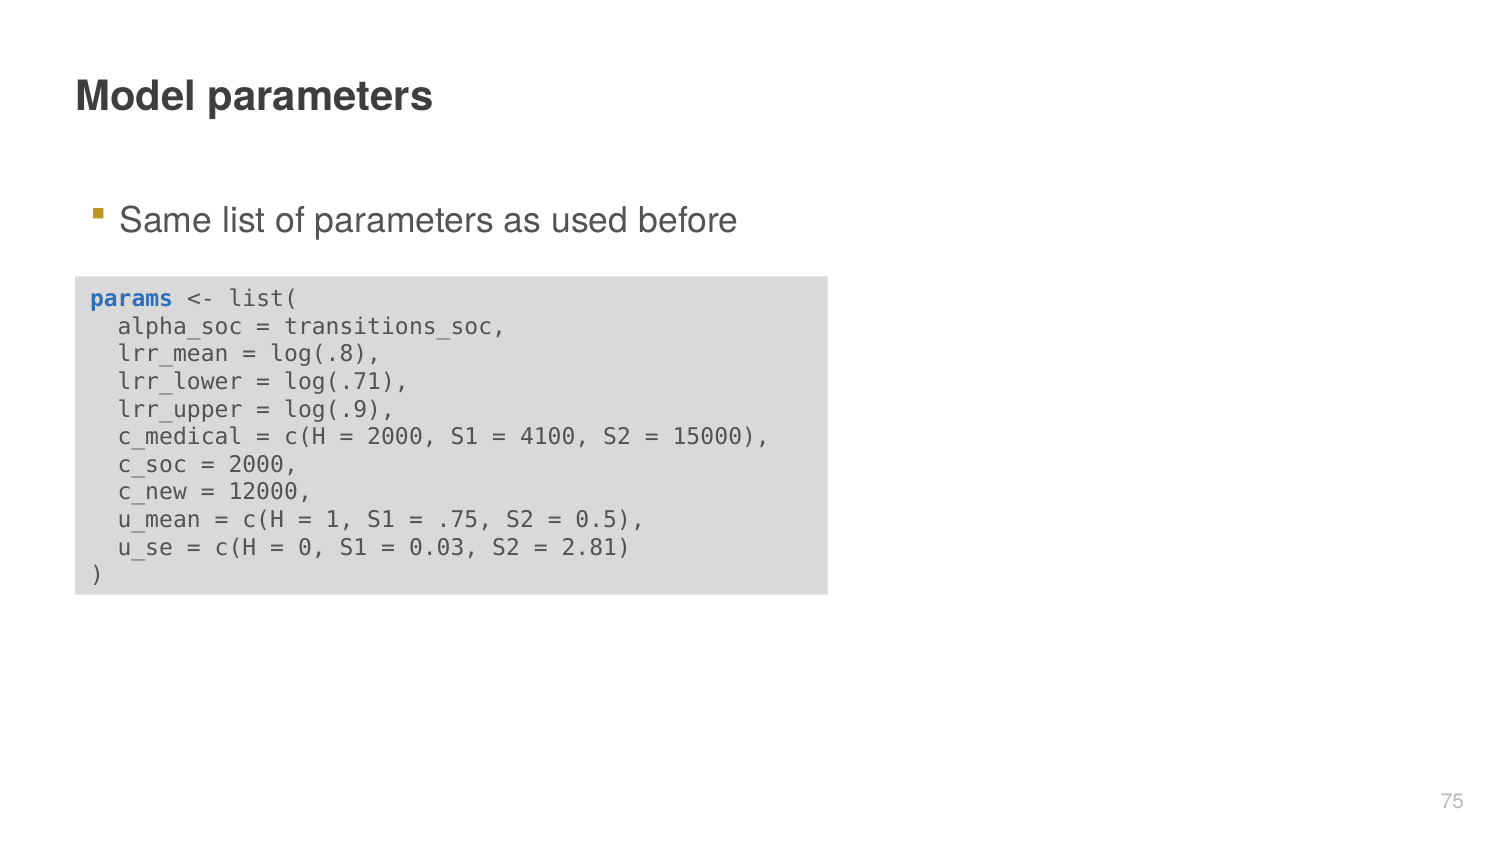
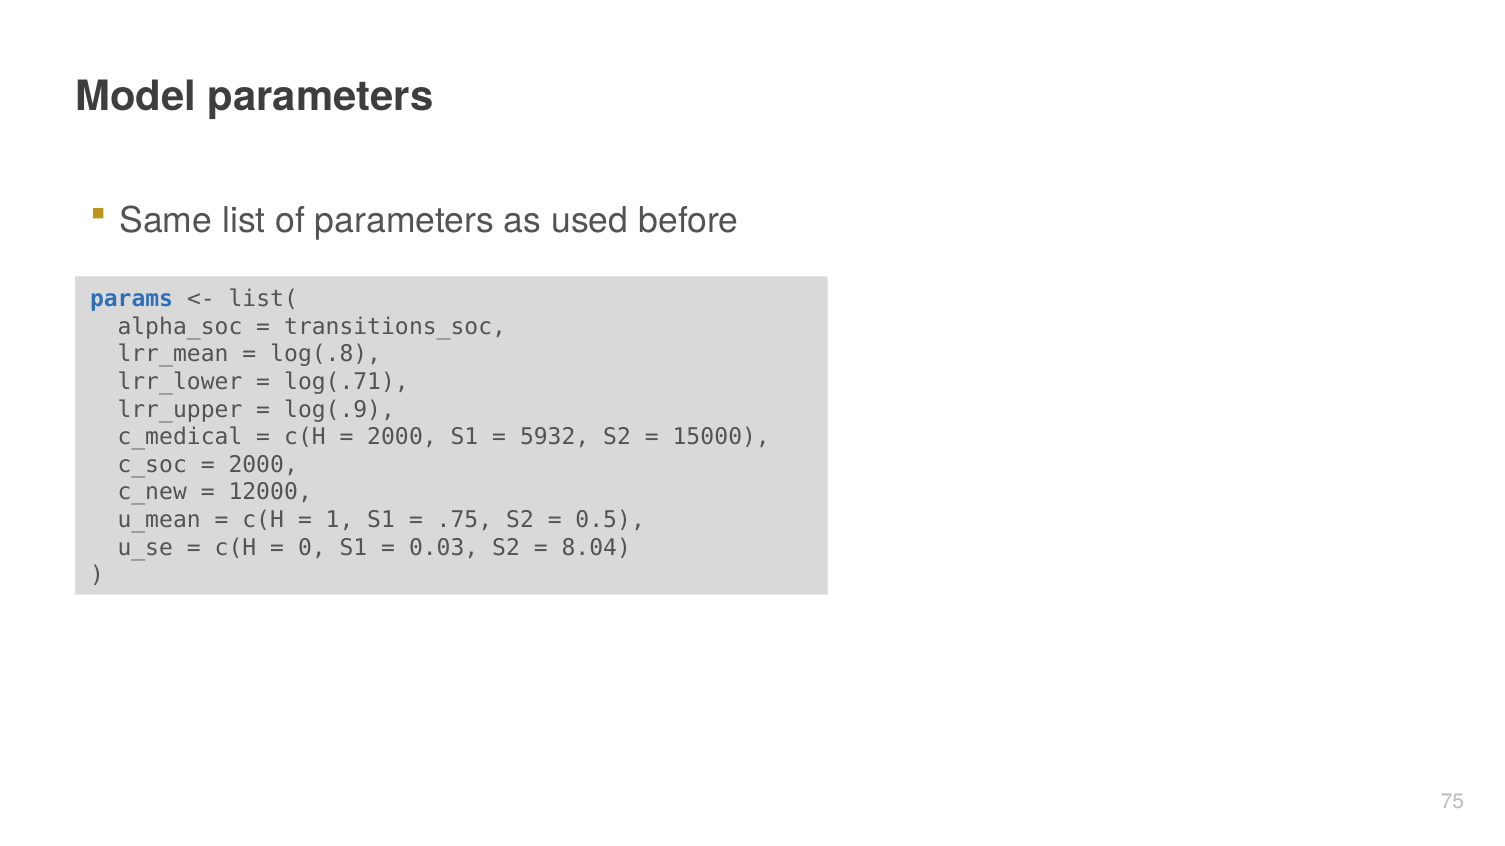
4100: 4100 -> 5932 (555, 437)
2.81: 2.81 -> 8.04 (596, 548)
